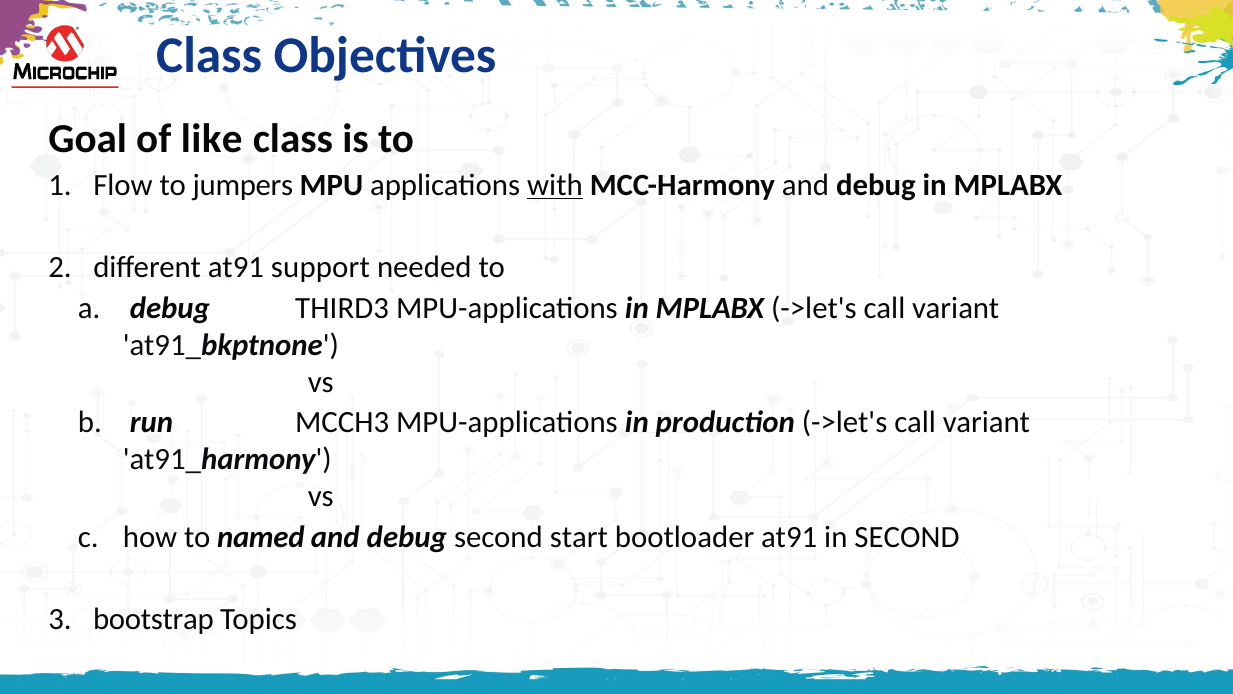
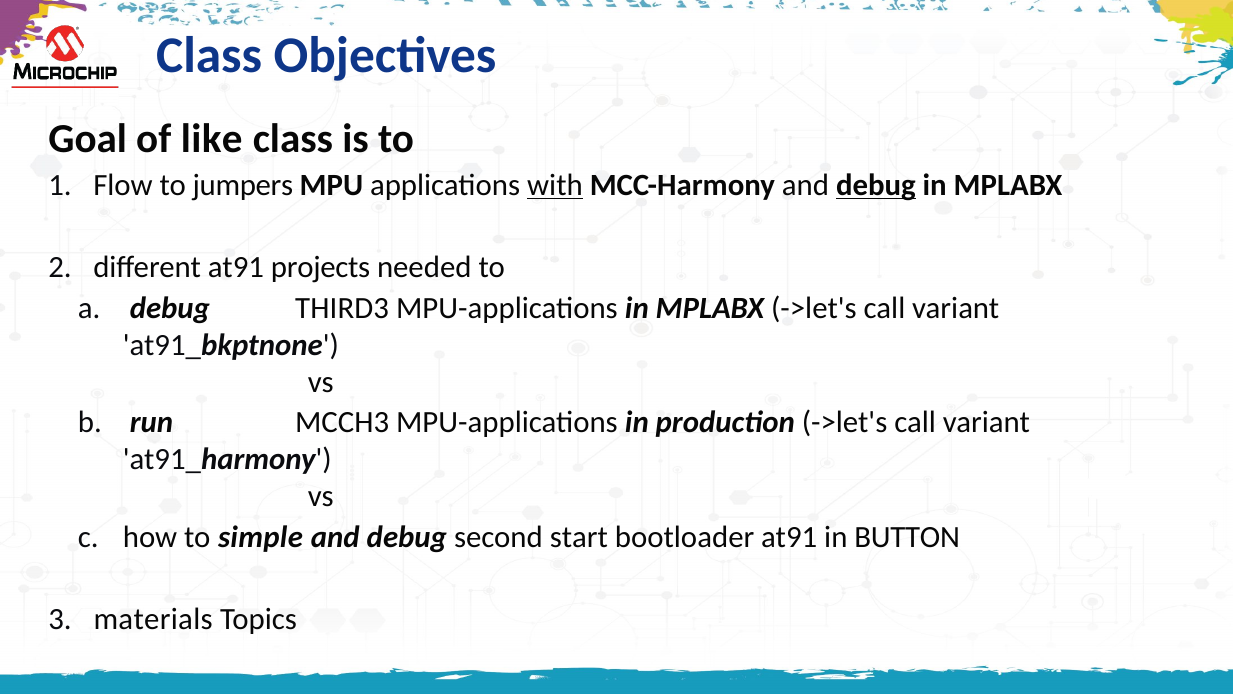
debug underline: none -> present (876, 185)
support: support -> projects (321, 267)
named: named -> simple (261, 537)
in SECOND: SECOND -> BUTTON (907, 537)
bootstrap: bootstrap -> materials (153, 619)
